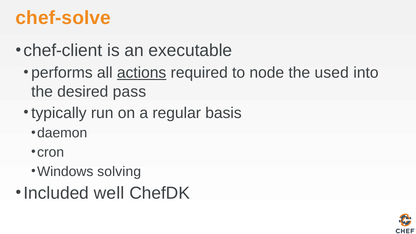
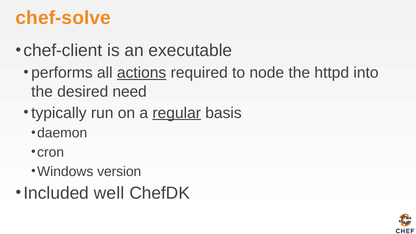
used: used -> httpd (332, 73)
pass: pass -> need (130, 92)
regular underline: none -> present (177, 113)
solving: solving -> version (119, 172)
